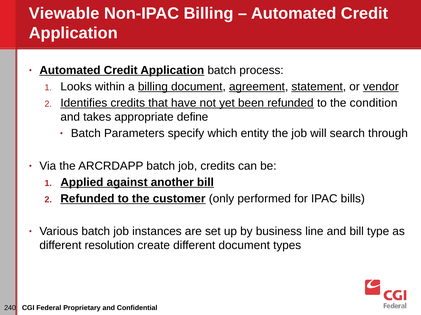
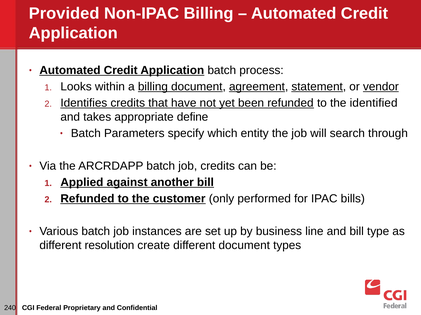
Viewable: Viewable -> Provided (64, 14)
condition: condition -> identified (374, 103)
